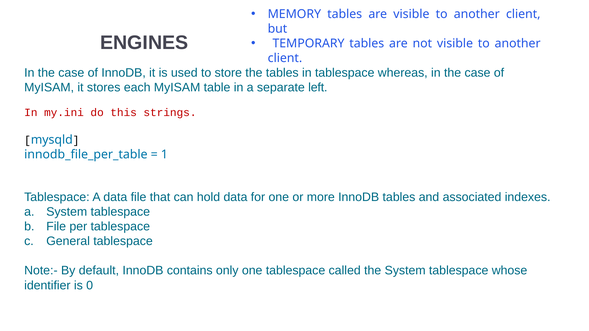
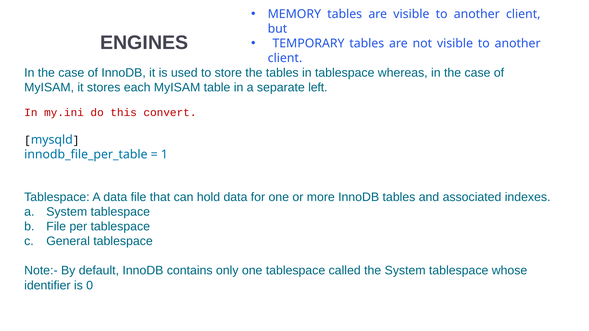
strings: strings -> convert (170, 113)
